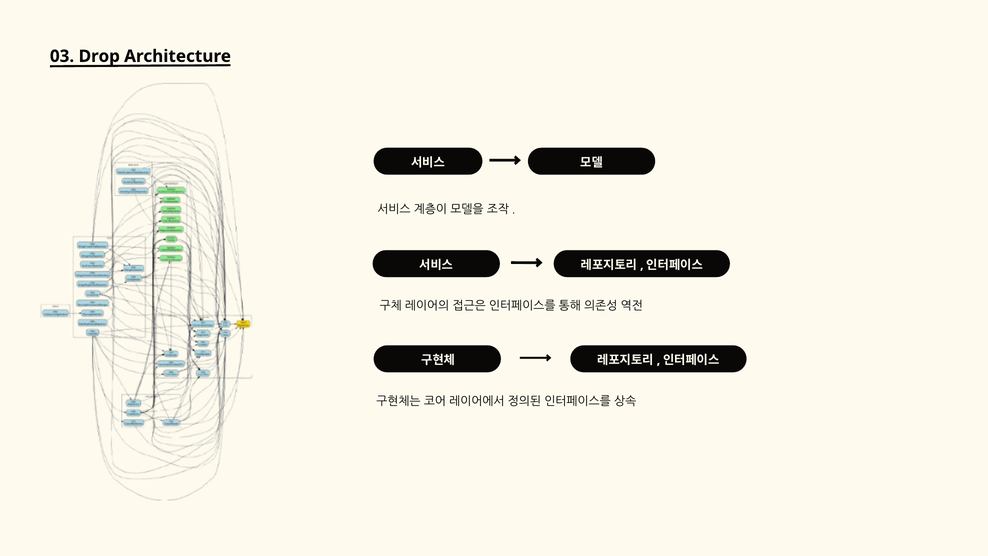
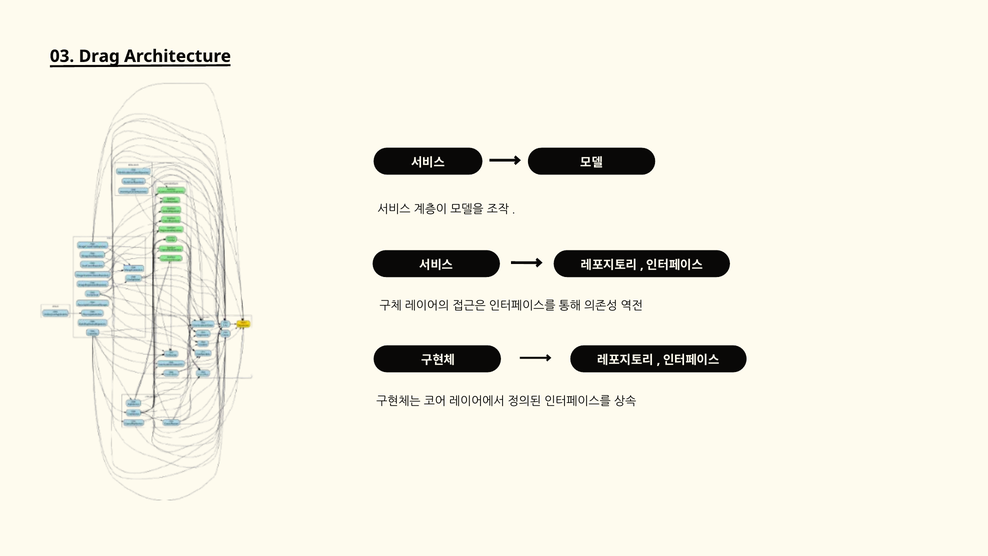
Drop: Drop -> Drag (99, 56)
